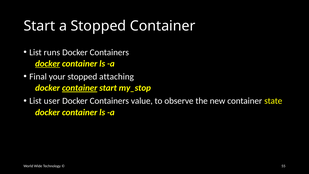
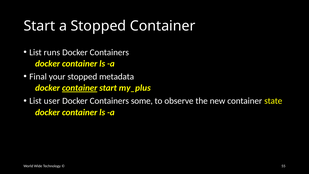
docker underline: present -> none (48, 64)
attaching: attaching -> metadata (117, 77)
my_stop: my_stop -> my_plus (135, 88)
value: value -> some (142, 101)
